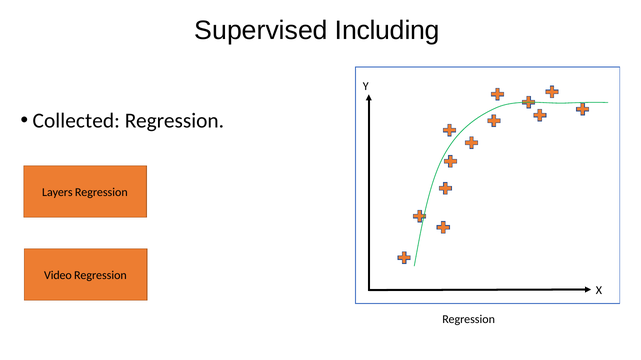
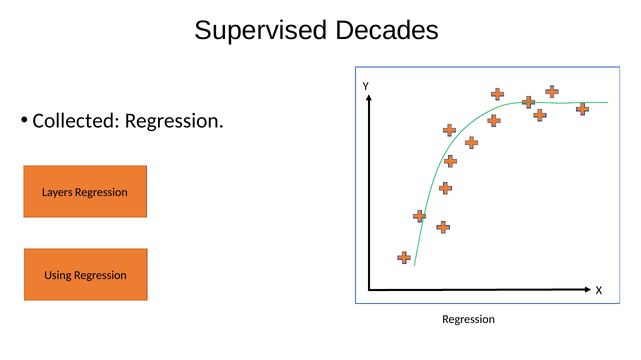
Including: Including -> Decades (387, 31)
Video: Video -> Using (58, 276)
